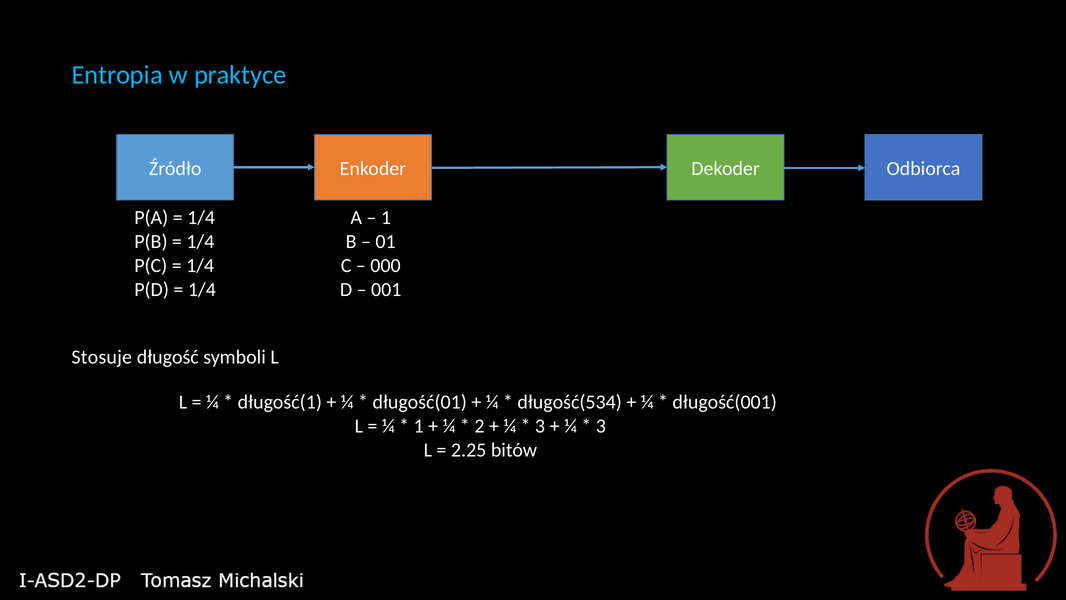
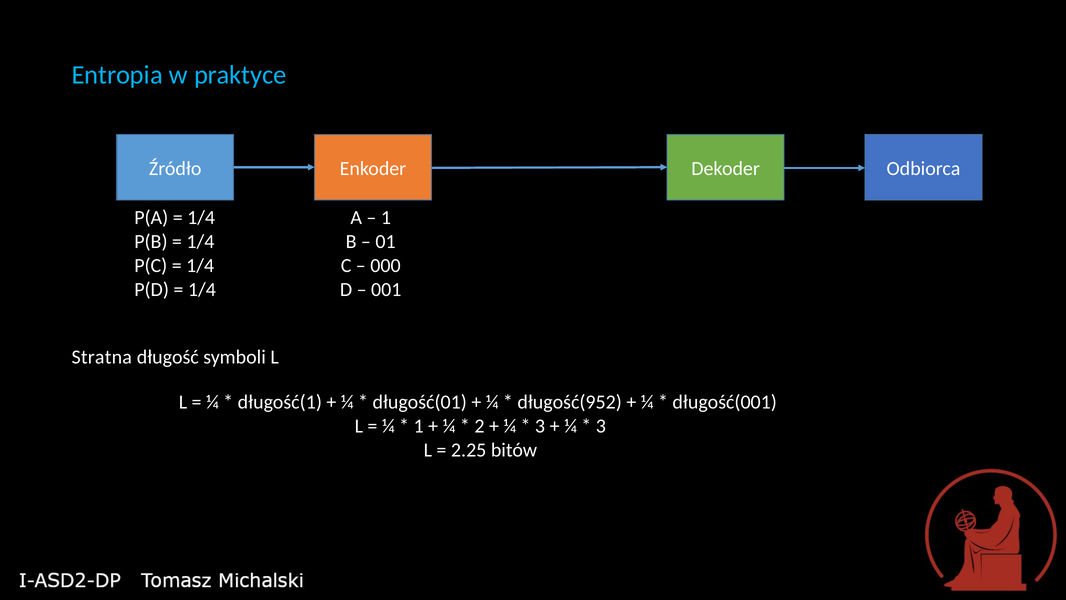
Stosuje: Stosuje -> Stratna (102, 357)
długość(534: długość(534 -> długość(952 (570, 402)
